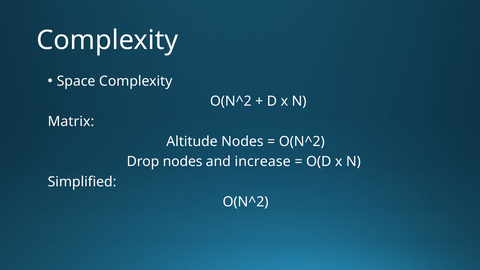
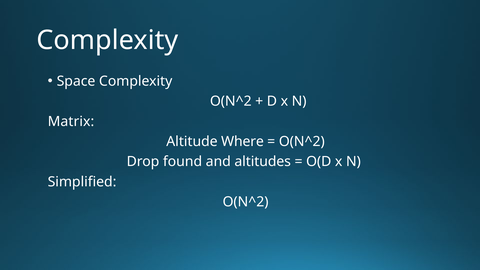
Altitude Nodes: Nodes -> Where (242, 142)
Drop nodes: nodes -> found (183, 162)
increase: increase -> altitudes (263, 162)
